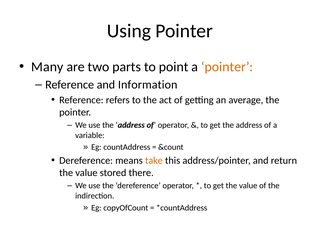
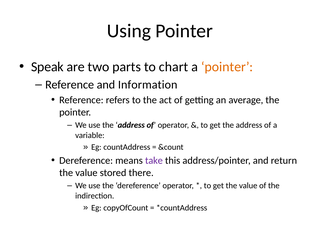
Many: Many -> Speak (47, 67)
point: point -> chart (174, 67)
take colour: orange -> purple (154, 161)
